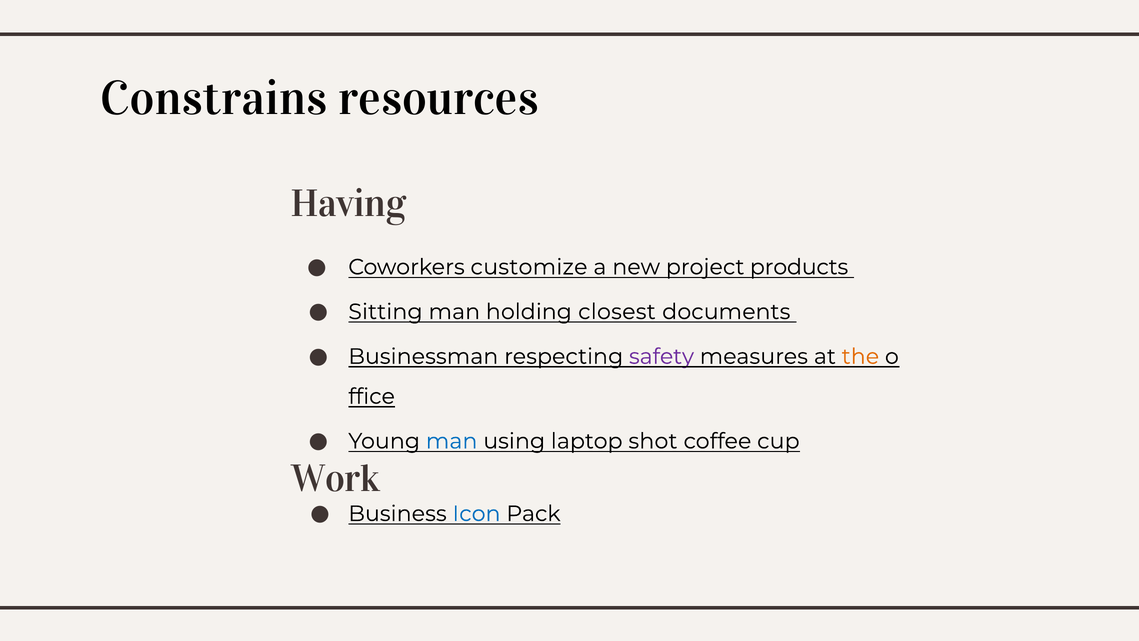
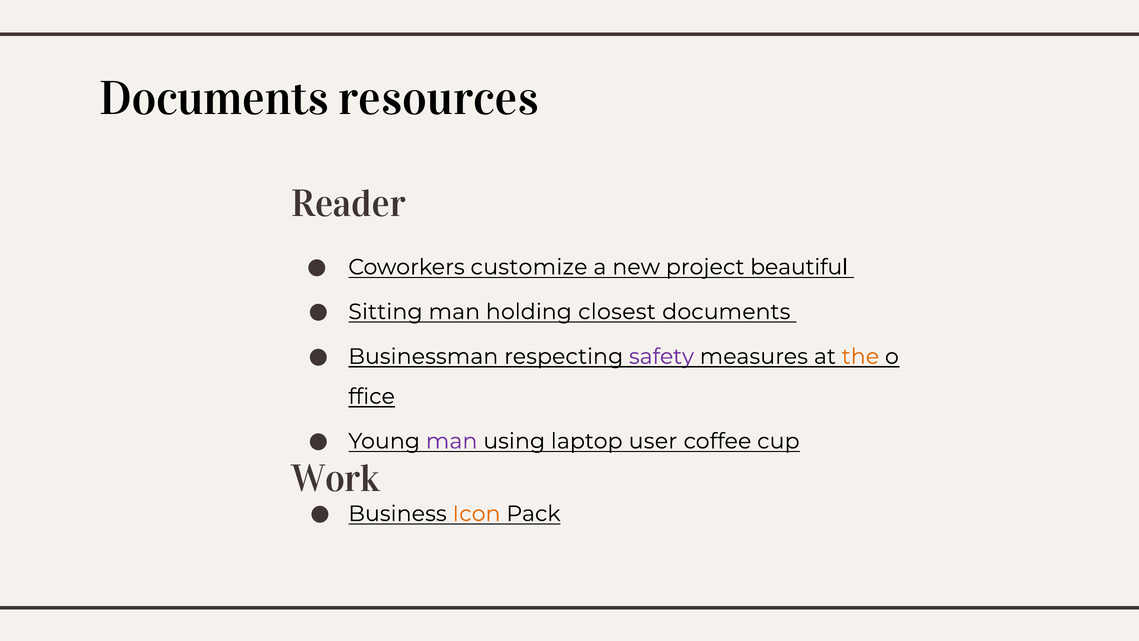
Constrains: Constrains -> Documents (214, 99)
Having: Having -> Reader (349, 203)
products: products -> beautiful (799, 267)
man colour: blue -> purple (452, 441)
shot: shot -> user (653, 441)
Icon colour: blue -> orange (477, 513)
